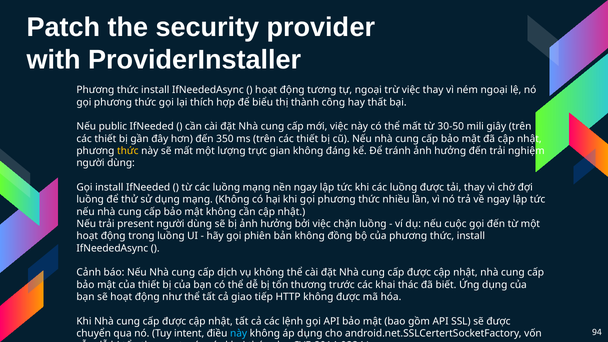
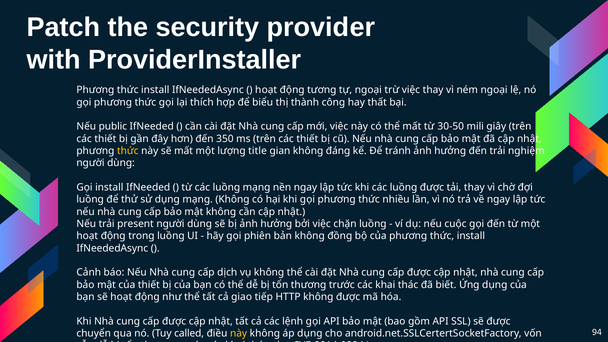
trực: trực -> title (258, 151)
intent: intent -> called (189, 333)
này colour: light blue -> yellow (239, 333)
